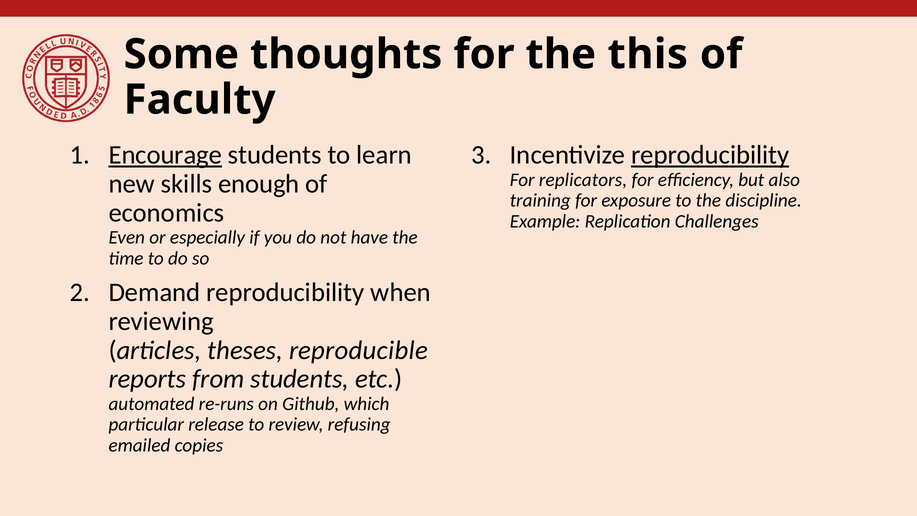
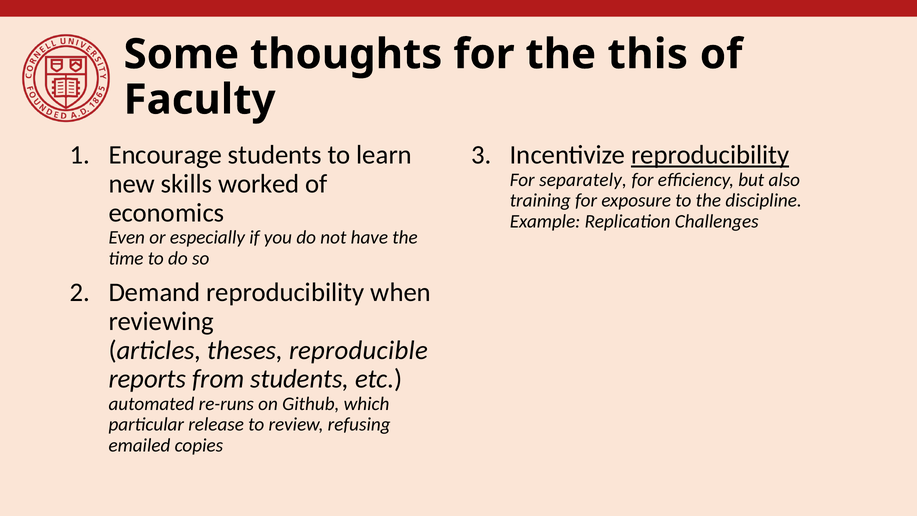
Encourage underline: present -> none (165, 155)
replicators: replicators -> separately (583, 180)
enough: enough -> worked (259, 184)
